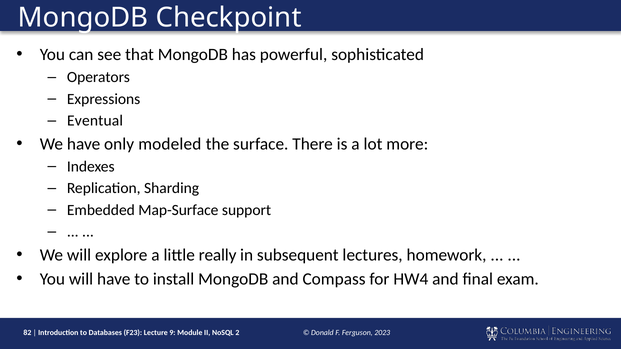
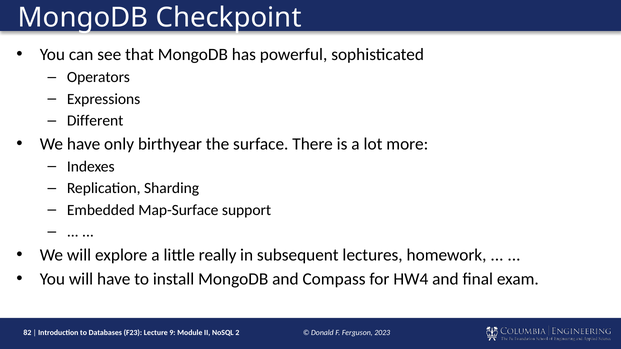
Eventual: Eventual -> Different (95, 121)
modeled: modeled -> birthyear (170, 144)
